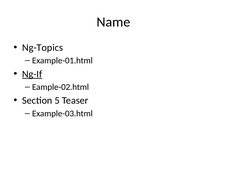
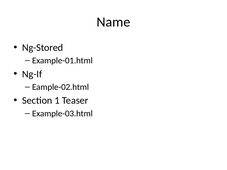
Ng-Topics: Ng-Topics -> Ng-Stored (43, 48)
Ng-If underline: present -> none (32, 74)
5: 5 -> 1 (57, 101)
